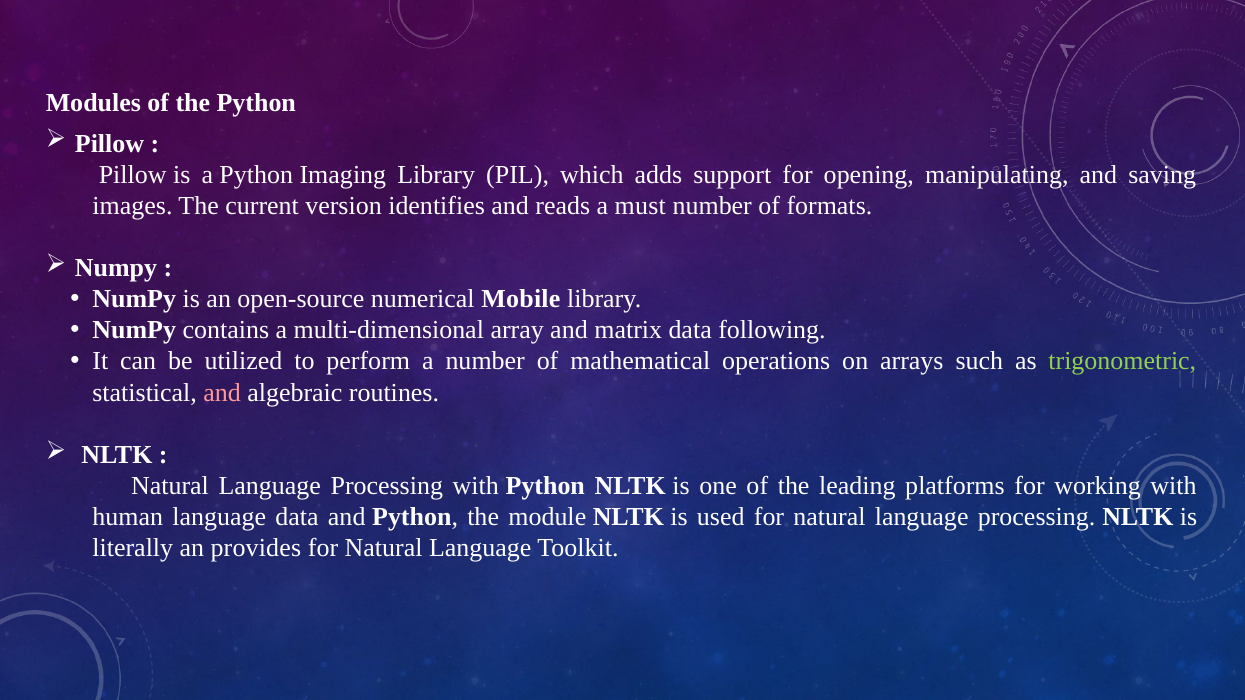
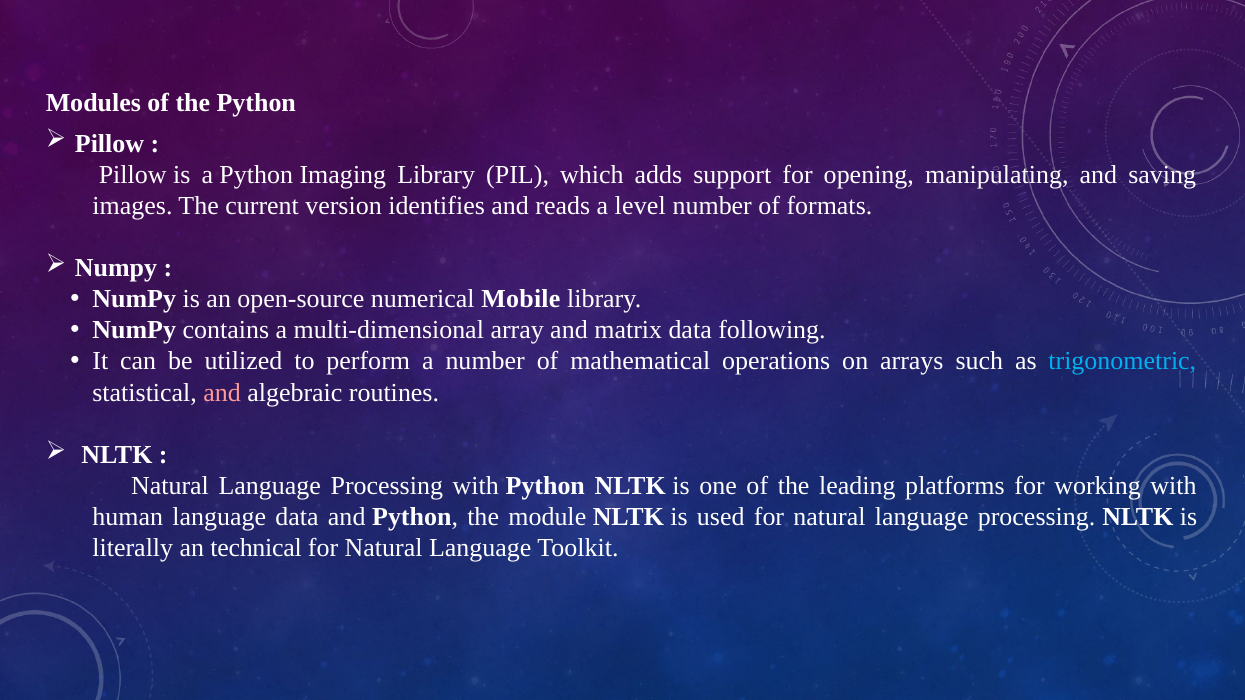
must: must -> level (640, 206)
trigonometric colour: light green -> light blue (1122, 362)
provides: provides -> technical (256, 548)
